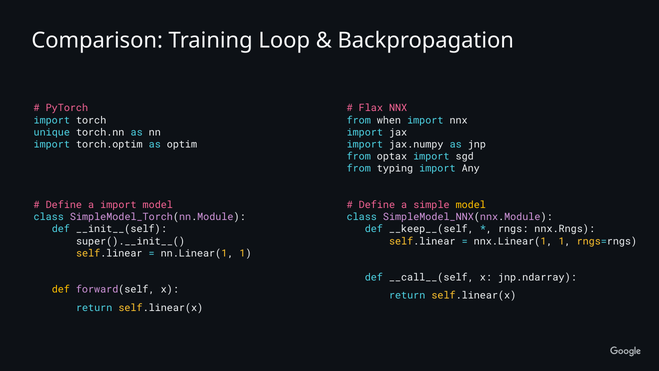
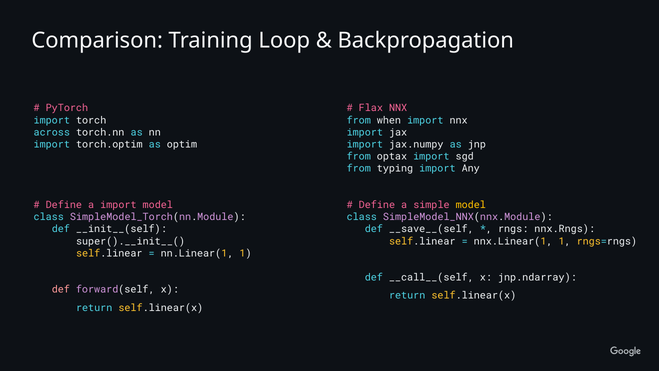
unique: unique -> across (52, 132)
__keep__(self: __keep__(self -> __save__(self (431, 229)
def colour: yellow -> pink (61, 289)
